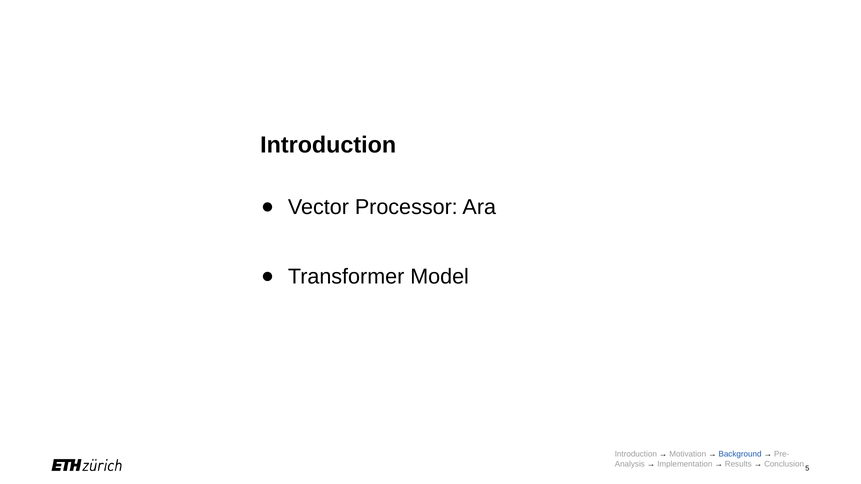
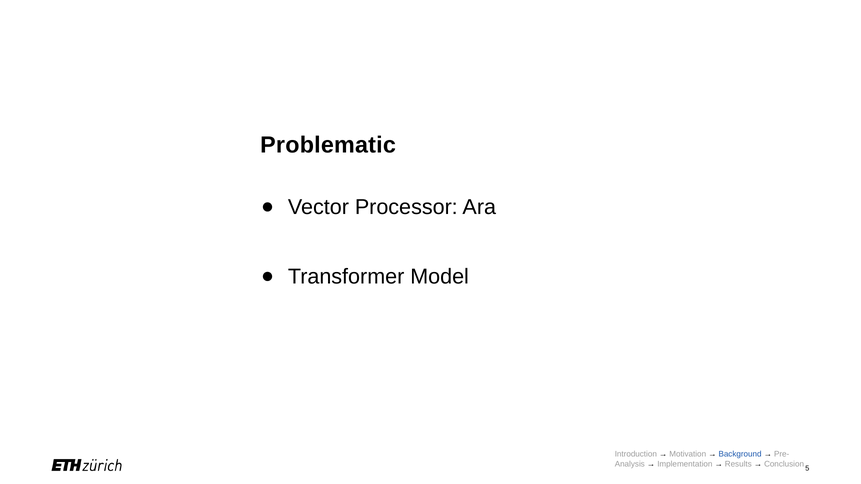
Introduction: Introduction -> Problematic (328, 145)
